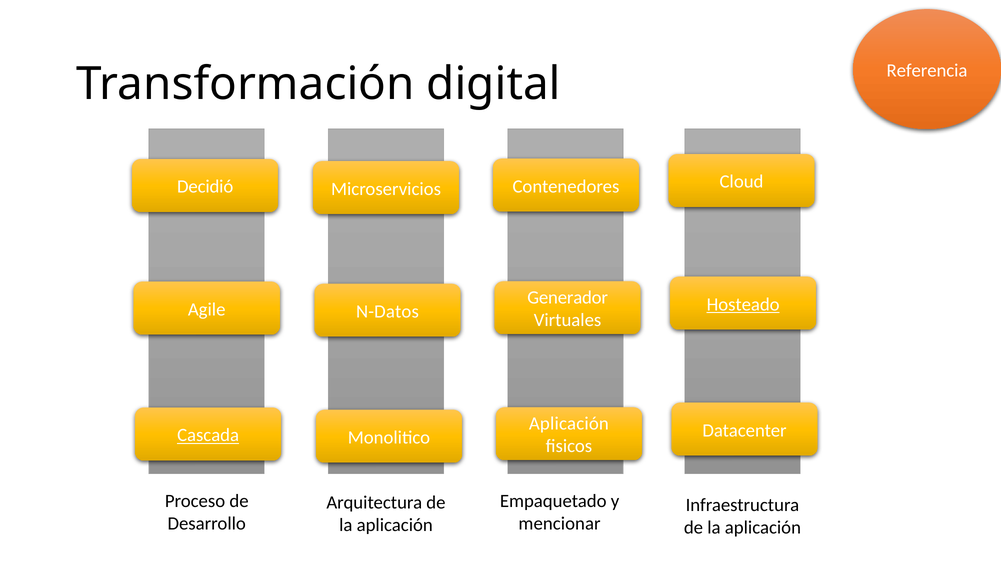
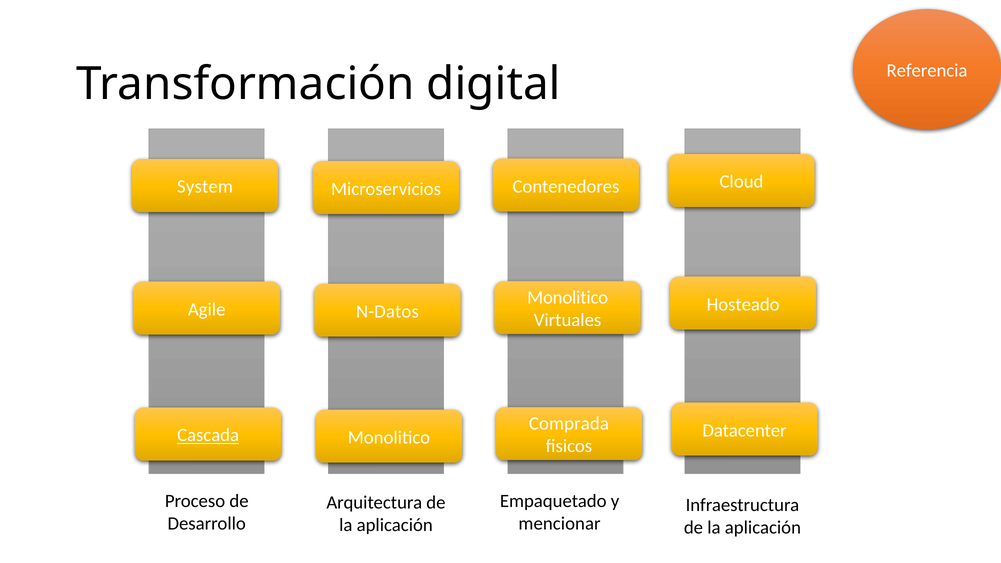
Decidió: Decidió -> System (205, 187)
Generador: Generador -> Monolitico (568, 298)
Hosteado underline: present -> none (743, 304)
Aplicación: Aplicación -> Comprada (569, 424)
